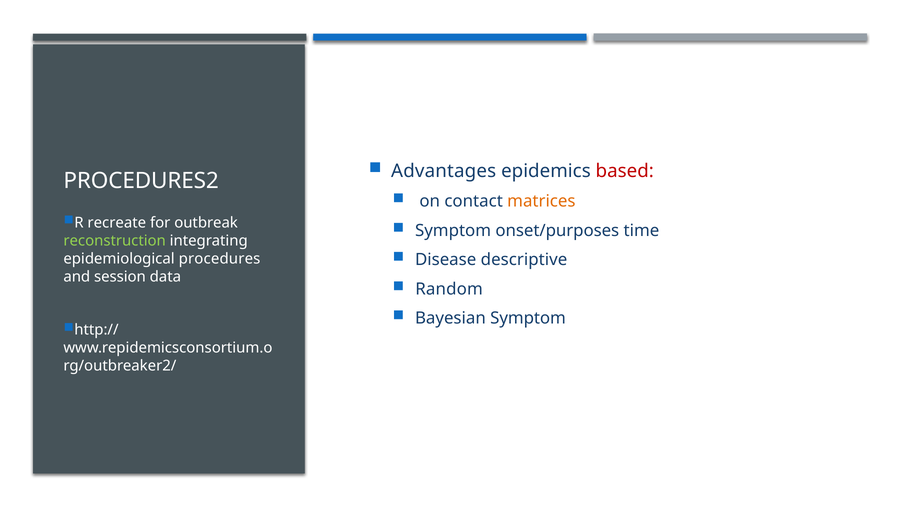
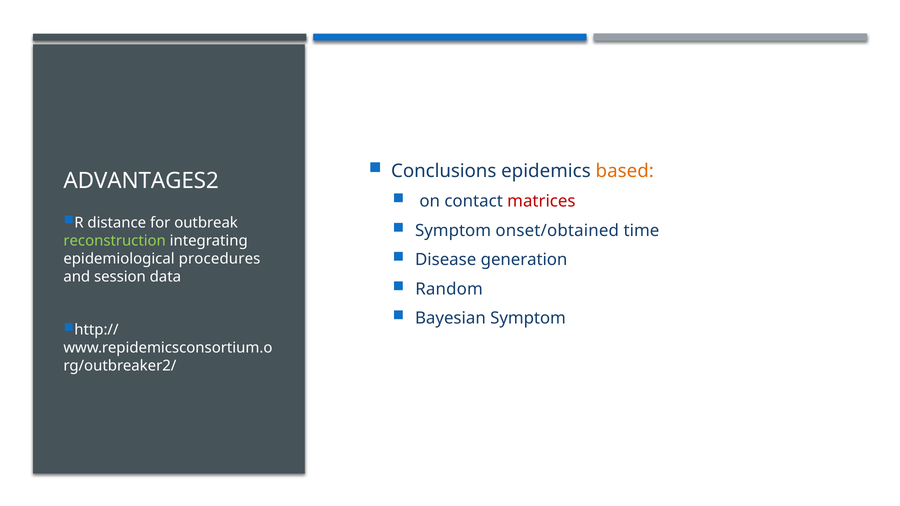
Advantages: Advantages -> Conclusions (444, 171)
based colour: red -> orange (625, 171)
PROCEDURES2: PROCEDURES2 -> ADVANTAGES2 (141, 181)
matrices colour: orange -> red (541, 201)
recreate: recreate -> distance (117, 223)
onset/purposes: onset/purposes -> onset/obtained (557, 231)
descriptive: descriptive -> generation (524, 260)
